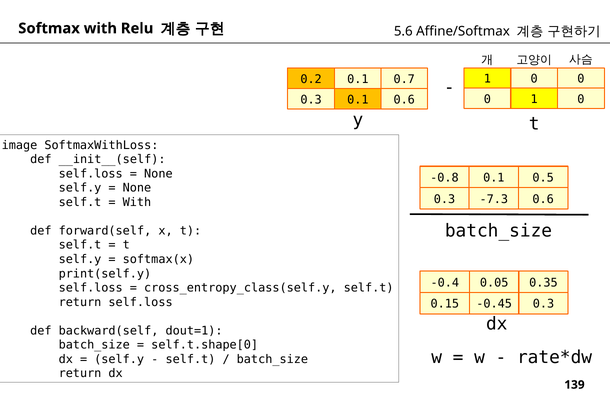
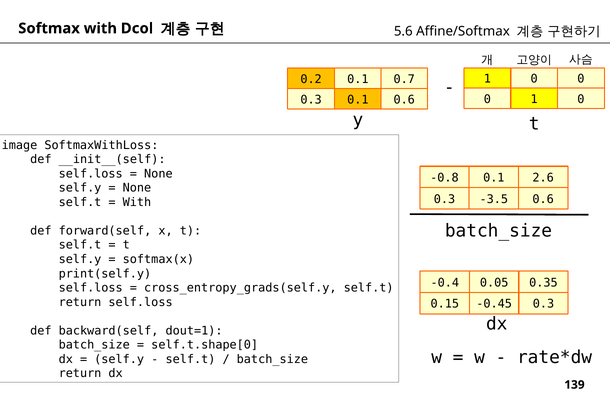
Relu: Relu -> Dcol (137, 28)
0.5: 0.5 -> 2.6 (543, 178)
-7.3: -7.3 -> -3.5 (494, 199)
cross_entropy_class(self.y: cross_entropy_class(self.y -> cross_entropy_grads(self.y (240, 288)
